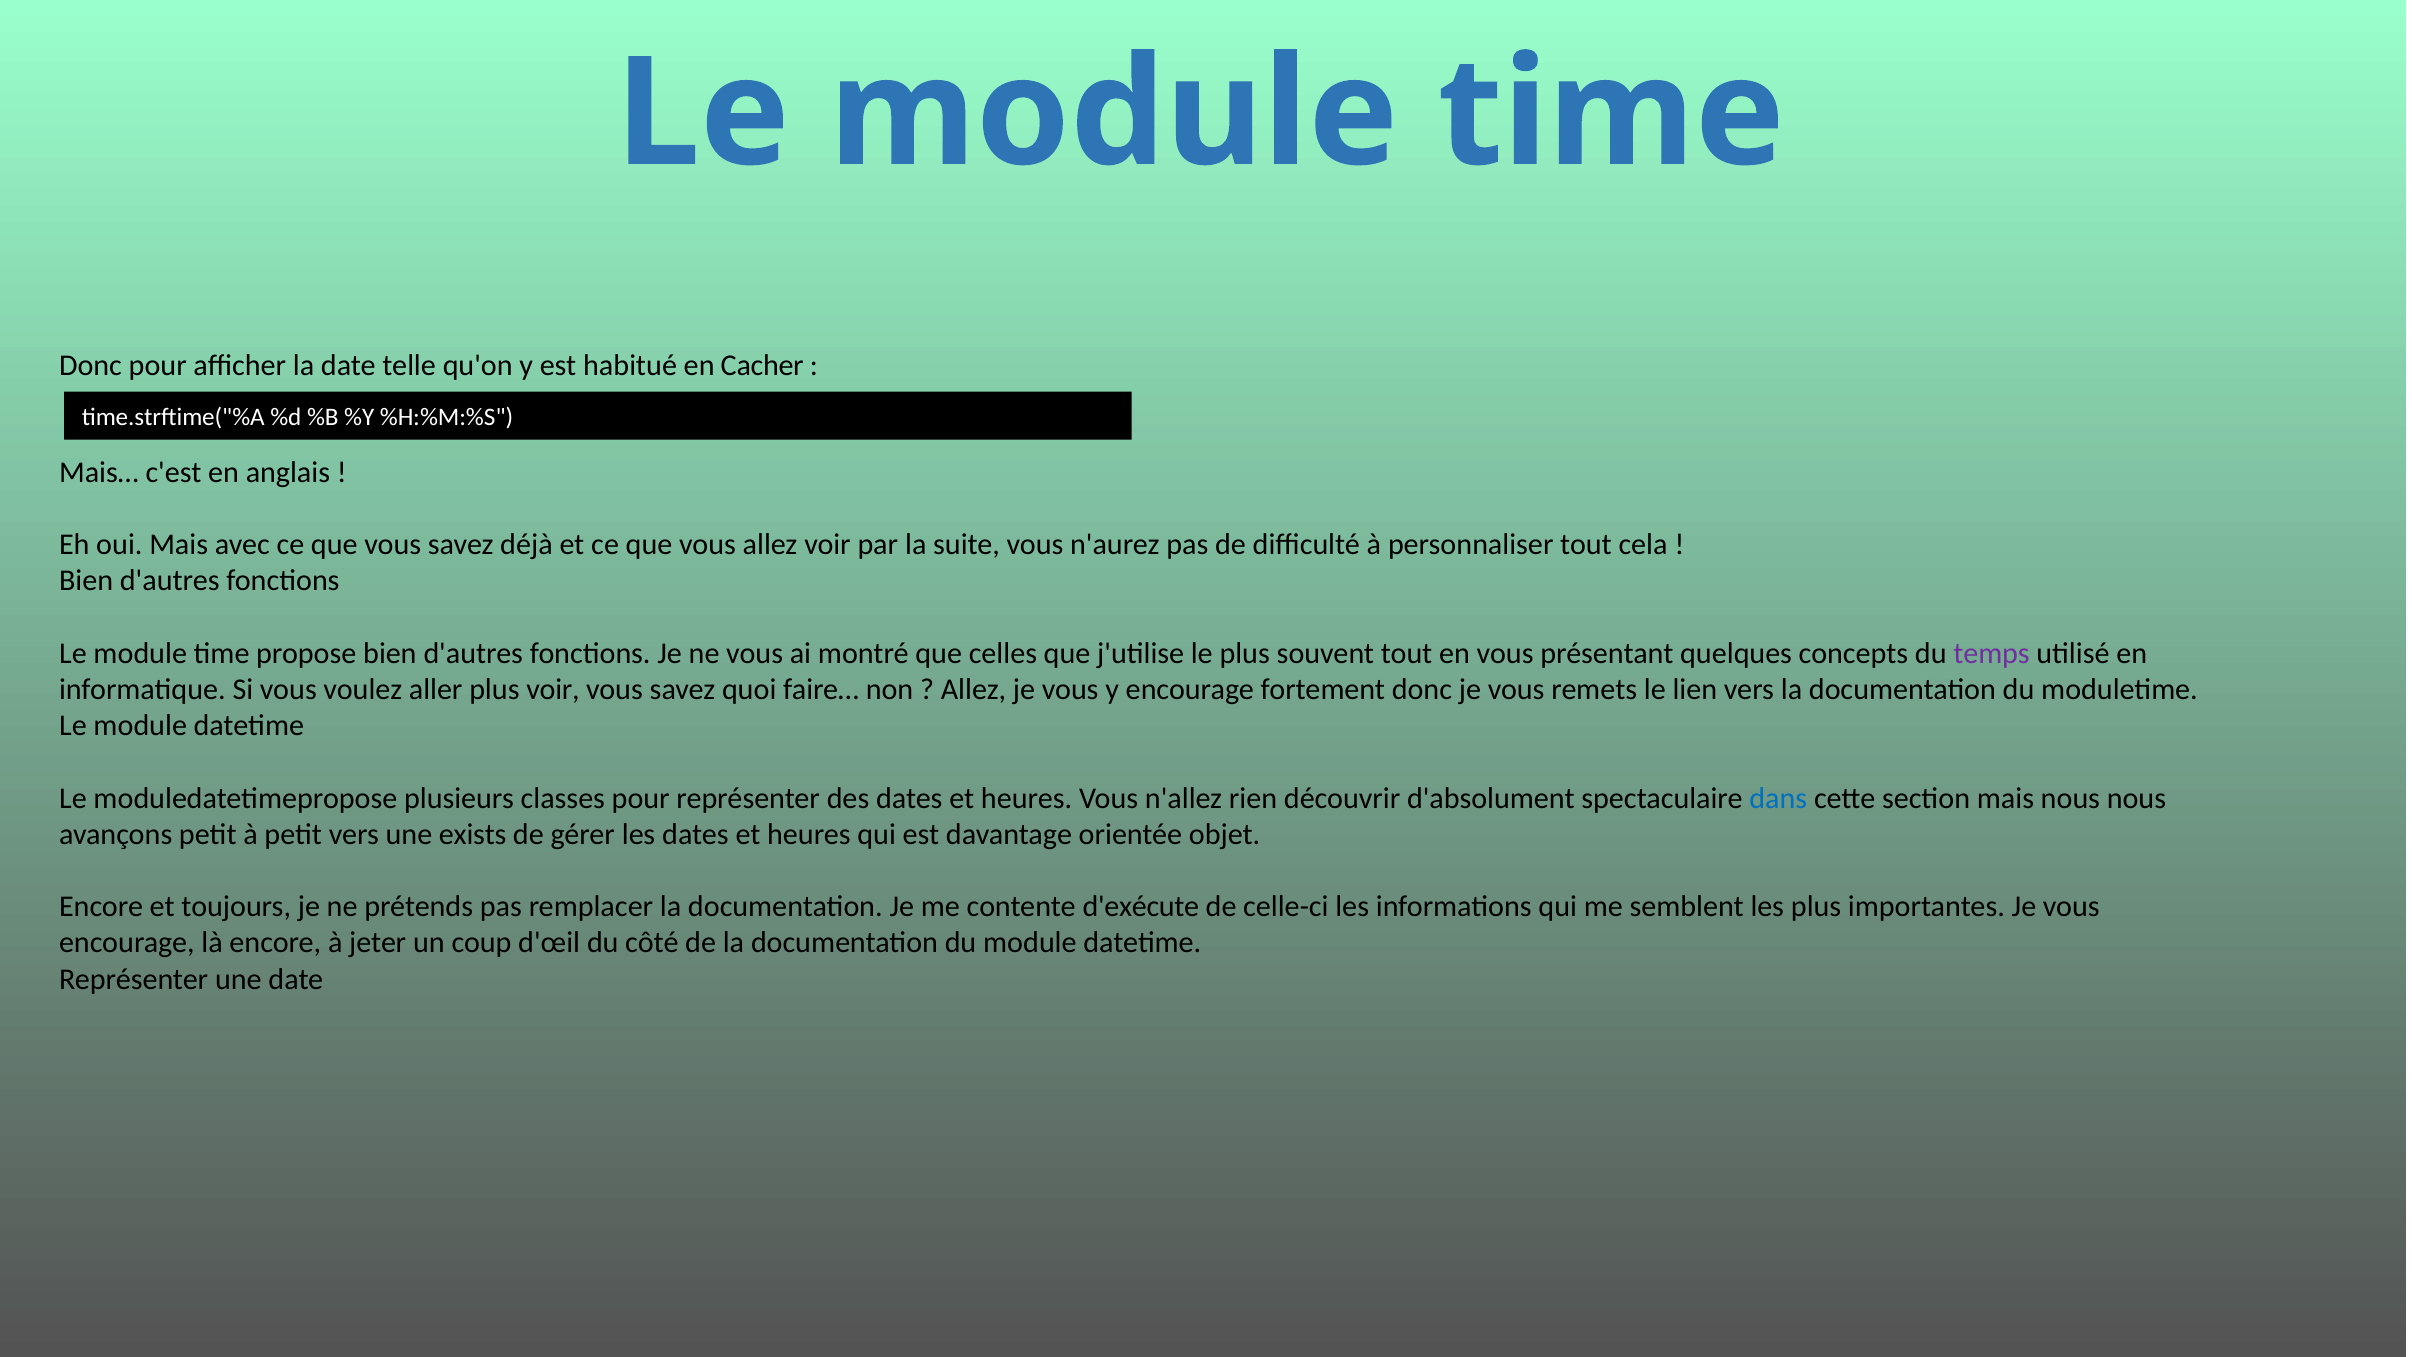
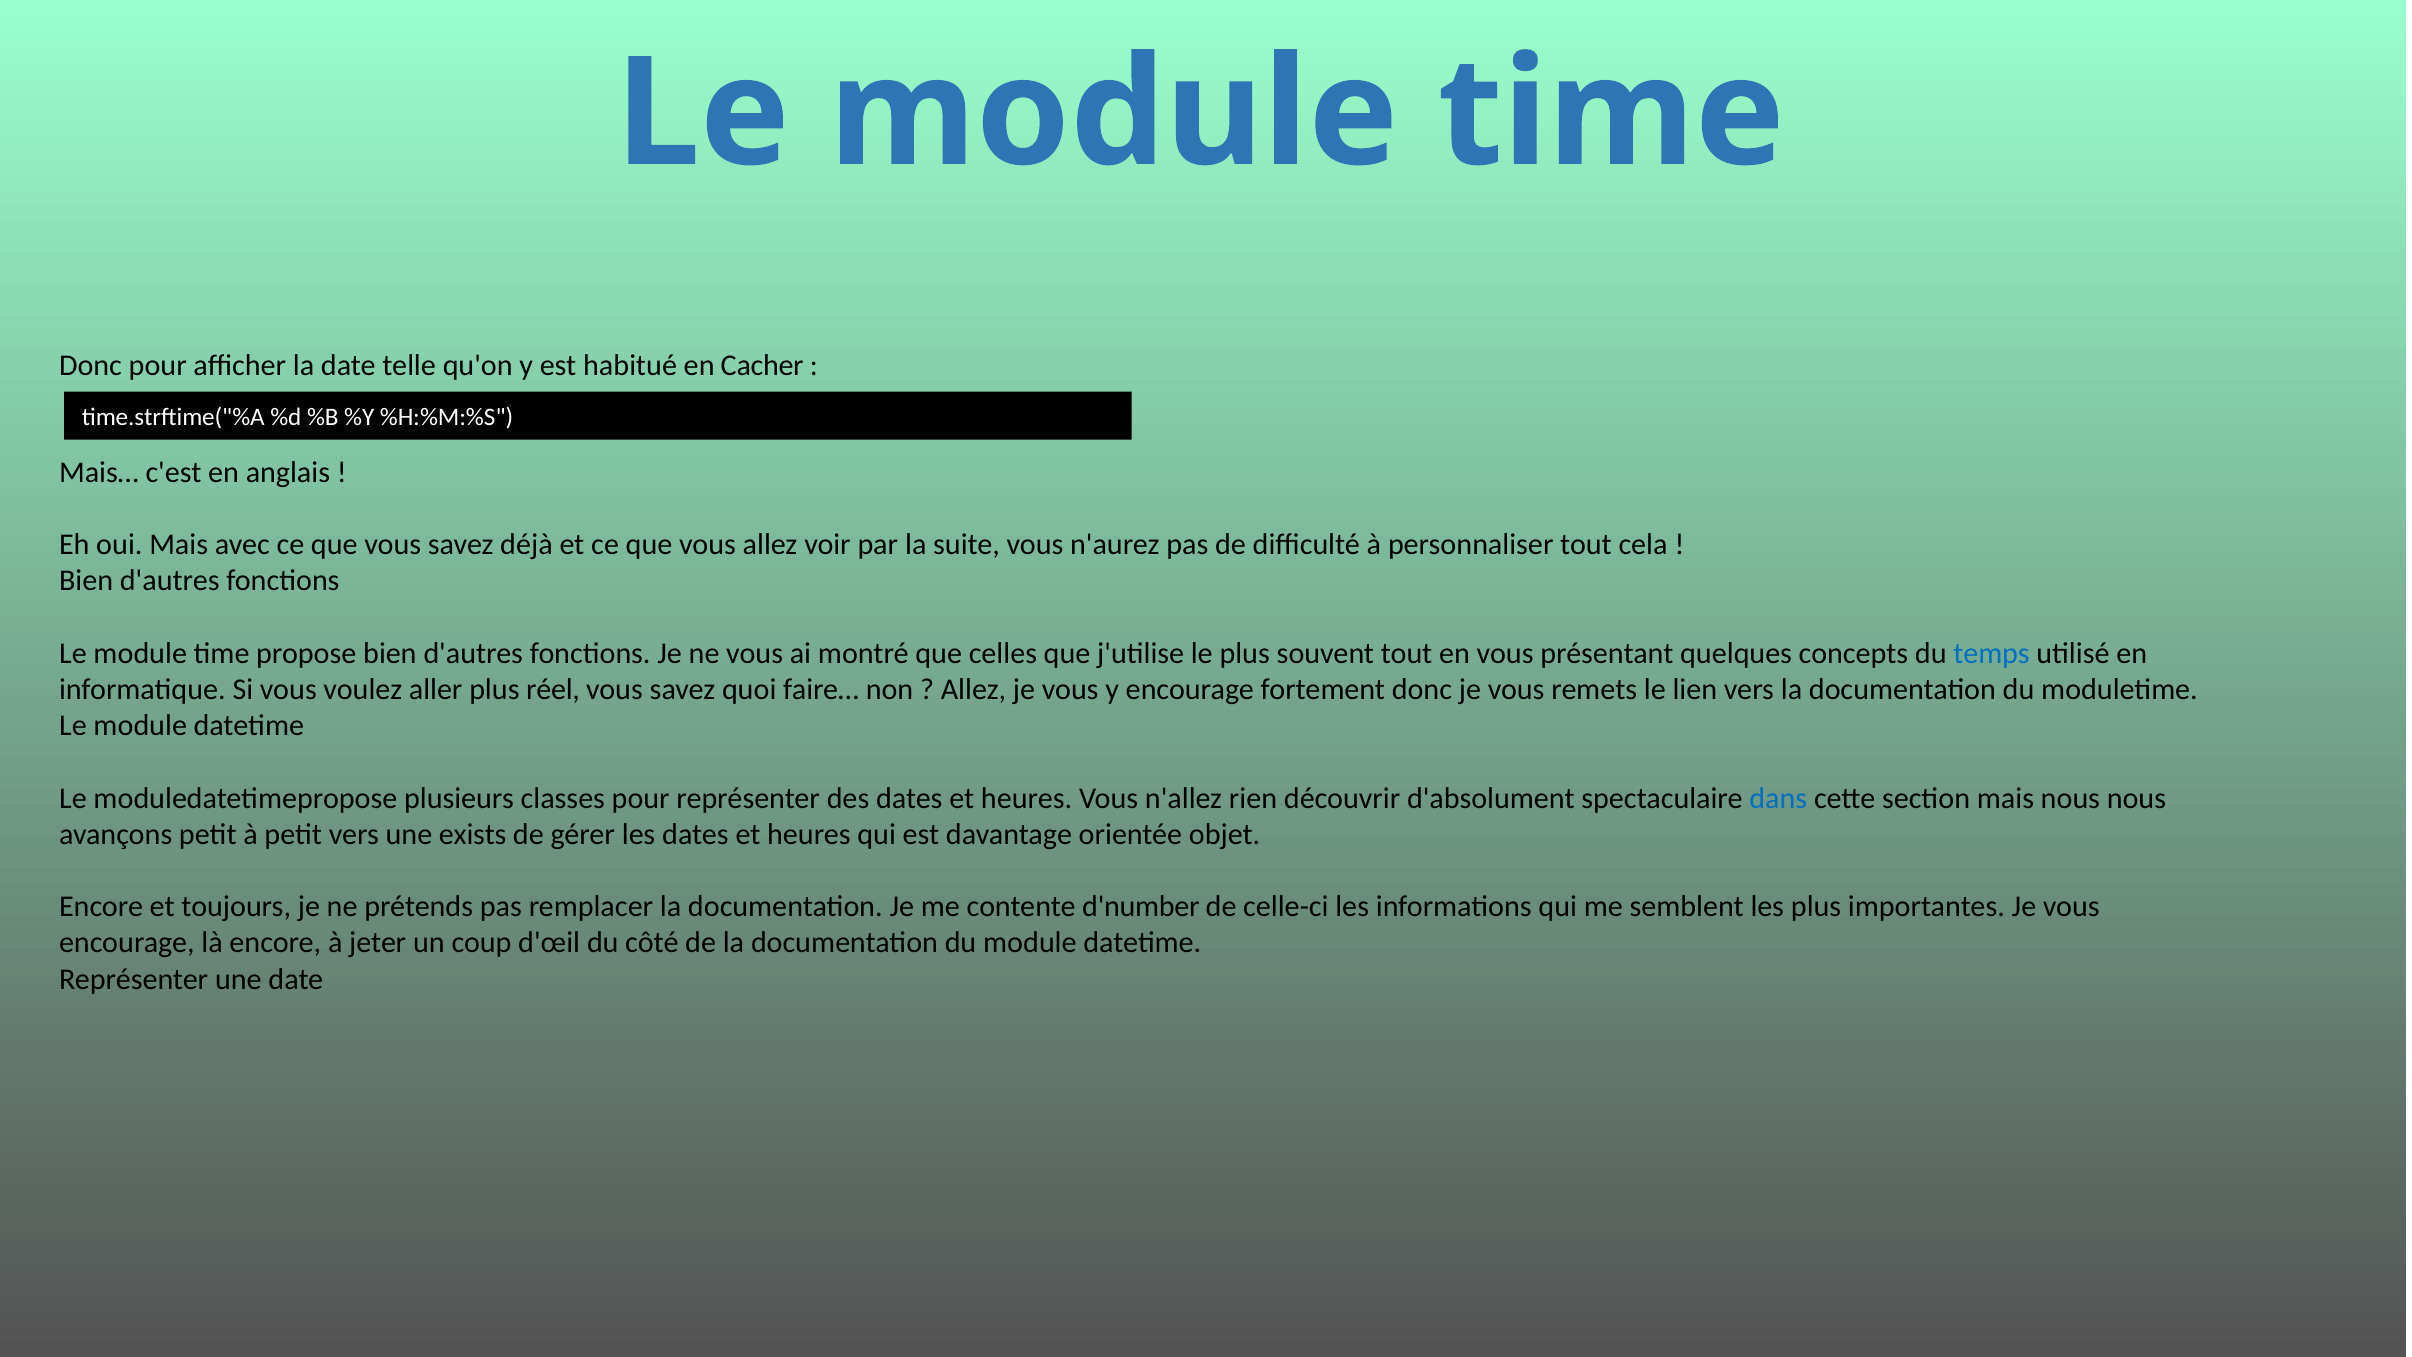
temps colour: purple -> blue (1992, 653)
plus voir: voir -> réel (553, 689)
d'exécute: d'exécute -> d'number (1141, 907)
